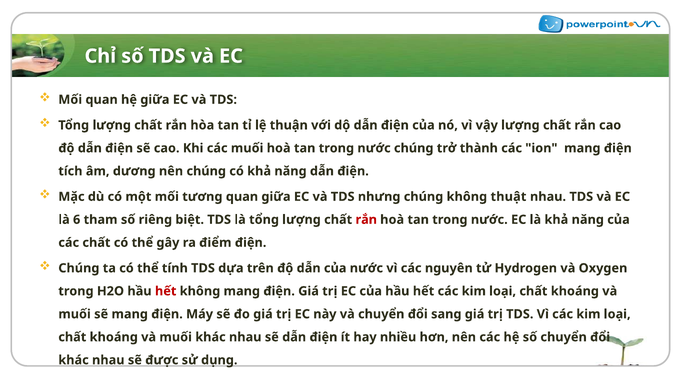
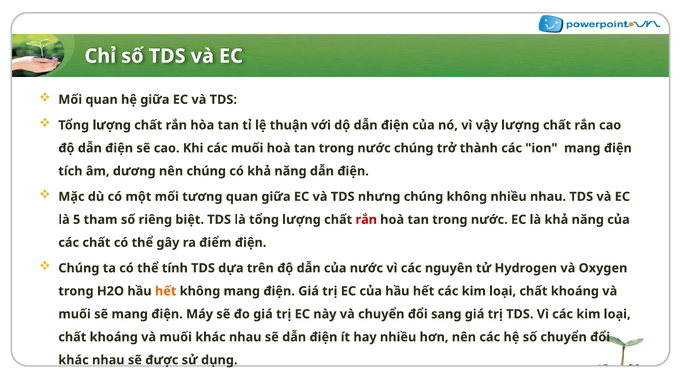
không thuật: thuật -> nhiều (509, 197)
6: 6 -> 5 (77, 220)
hết colour: red -> orange (166, 291)
